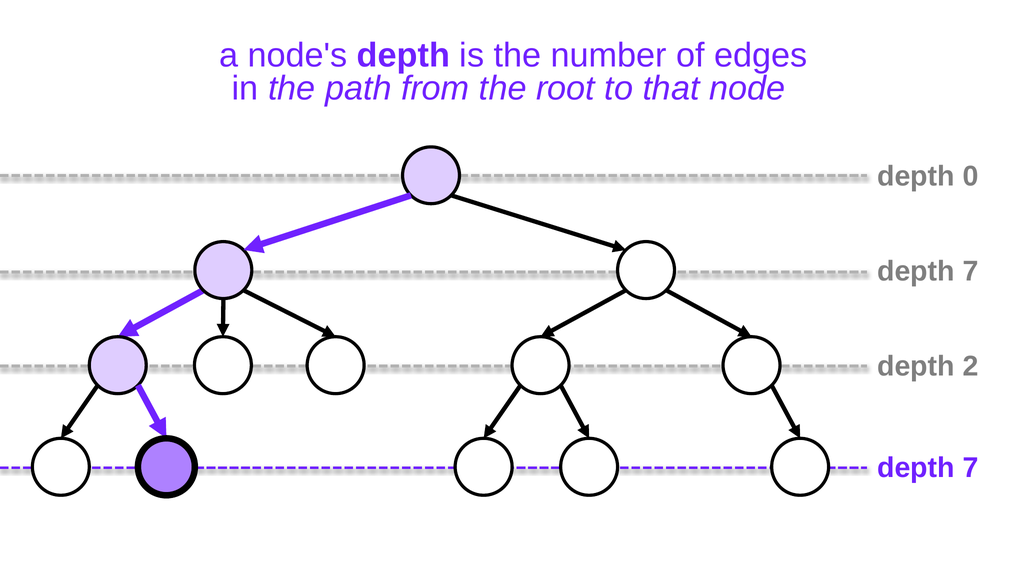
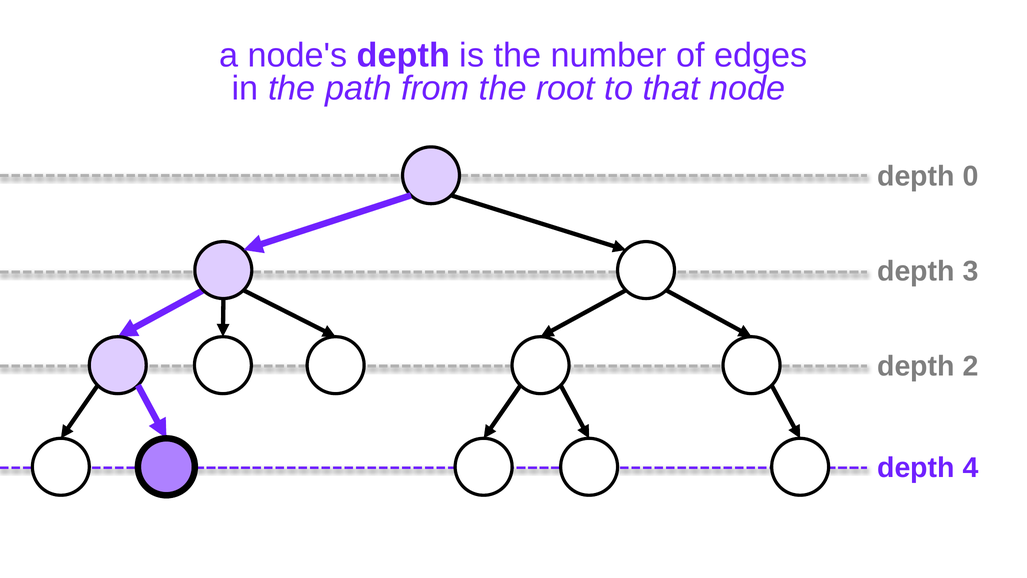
7: 7 -> 3 (971, 271)
7: 7 -> 4 (971, 468)
